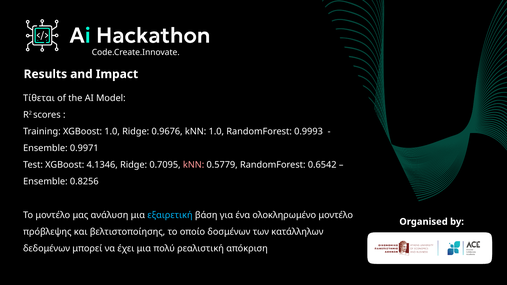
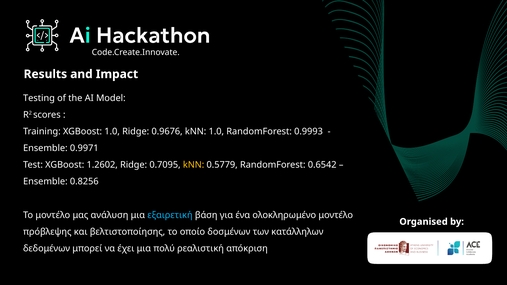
Τίθεται: Τίθεται -> Testing (39, 98)
4.1346: 4.1346 -> 1.2602 (102, 165)
kNN colour: pink -> yellow (194, 165)
